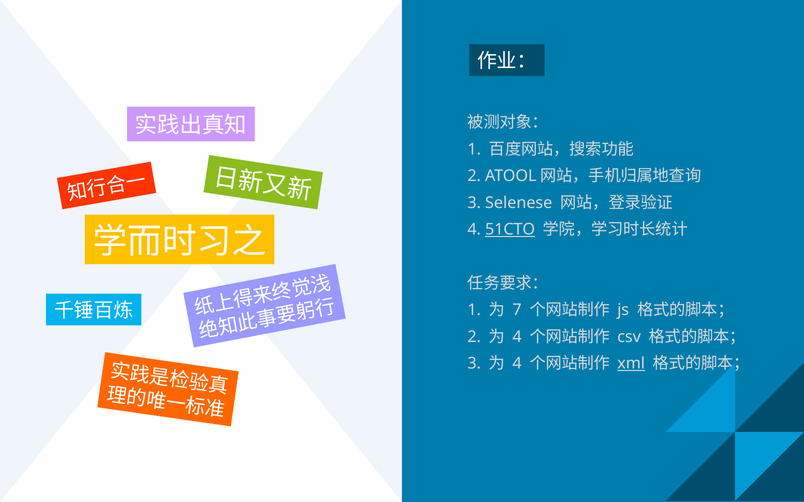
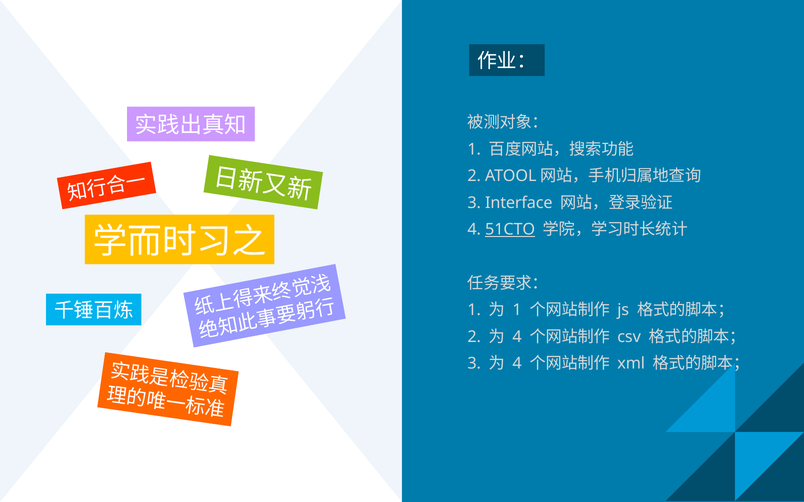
Selenese: Selenese -> Interface (519, 203)
7: 7 -> 1 (517, 310)
xml underline: present -> none (631, 364)
